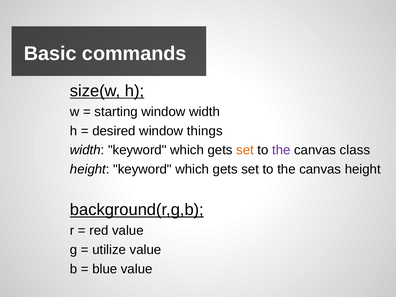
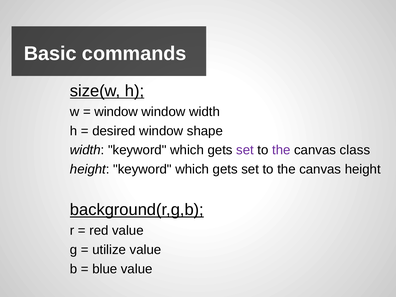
starting: starting -> window (116, 112)
things: things -> shape (205, 131)
set colour: orange -> purple (245, 150)
